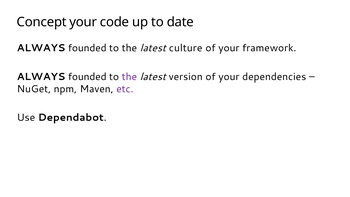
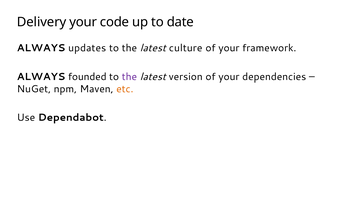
Concept: Concept -> Delivery (42, 22)
founded: founded -> updates (87, 48)
etc colour: purple -> orange (125, 89)
